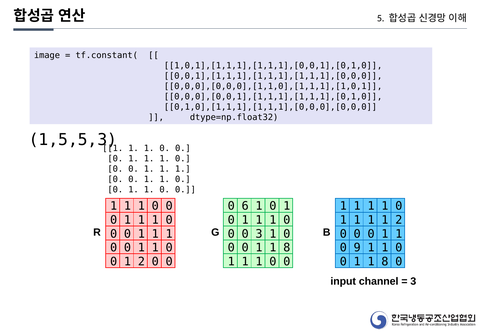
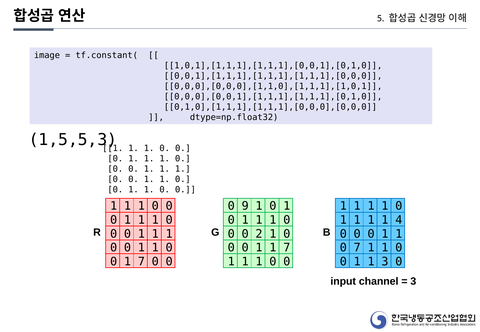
6: 6 -> 9 (245, 206)
1 1 2: 2 -> 4 (399, 220)
0 3: 3 -> 2 (259, 234)
8: 8 -> 7 (287, 248)
0 9: 9 -> 7 (357, 248)
0 1 2: 2 -> 7 (141, 262)
8: 8 -> 3 (385, 262)
